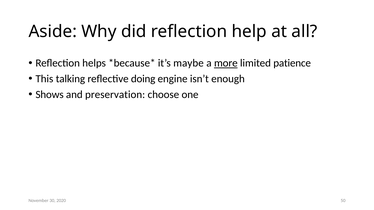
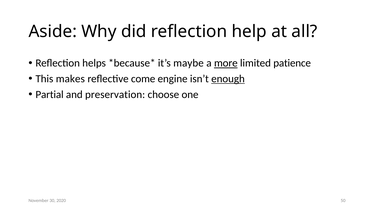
talking: talking -> makes (70, 79)
doing: doing -> come (143, 79)
enough underline: none -> present (228, 79)
Shows: Shows -> Partial (50, 95)
